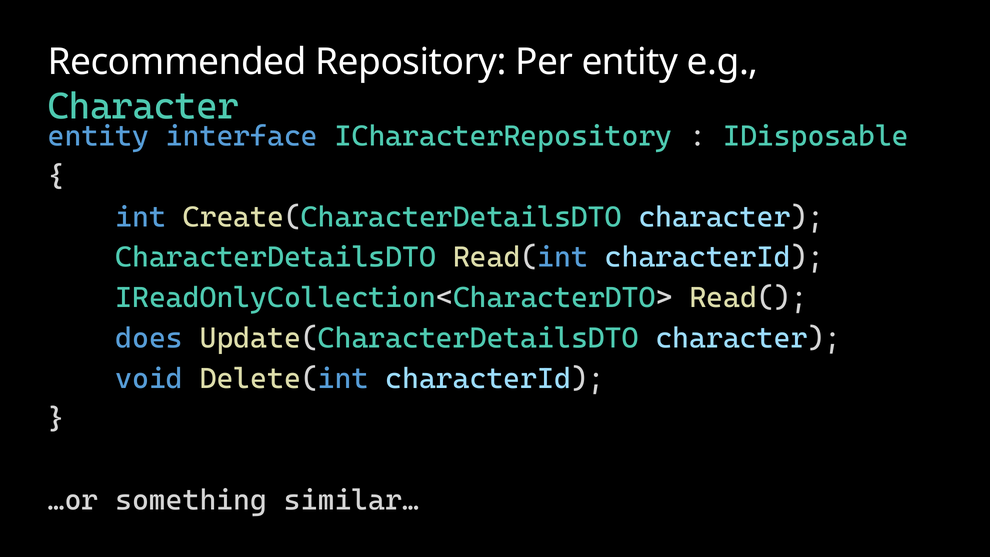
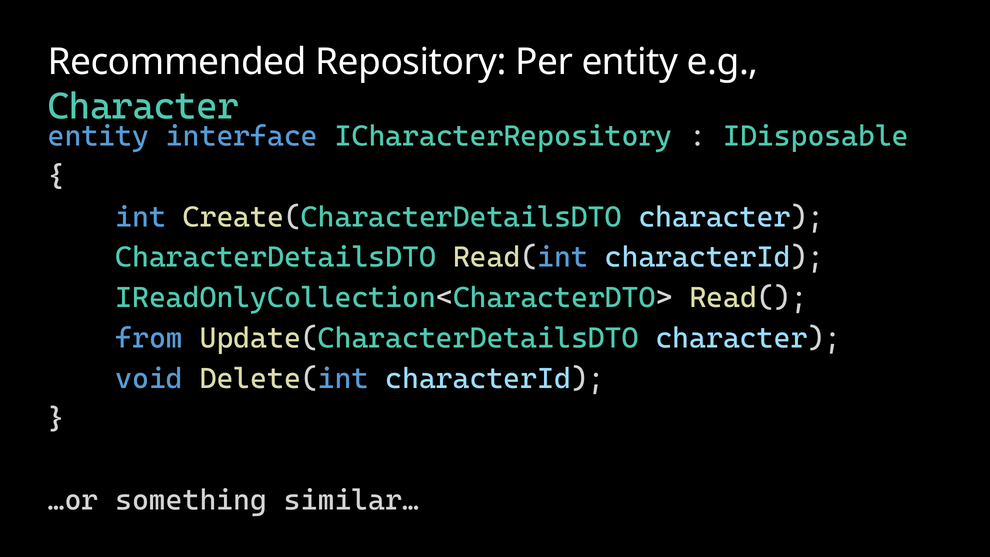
does: does -> from (149, 338)
